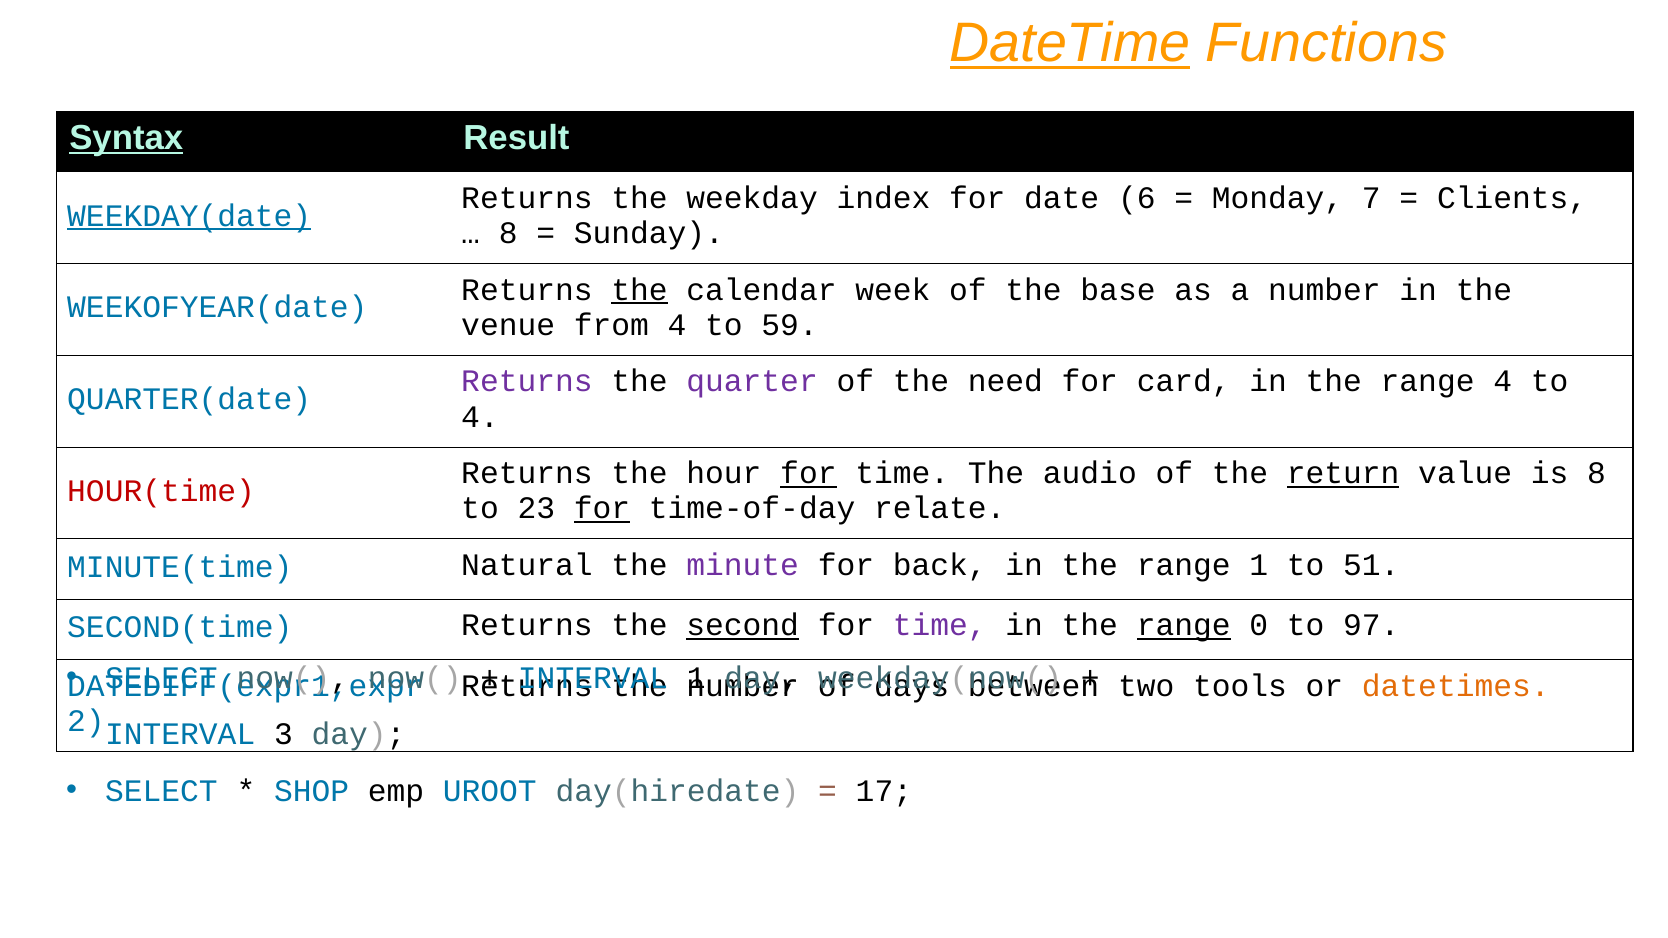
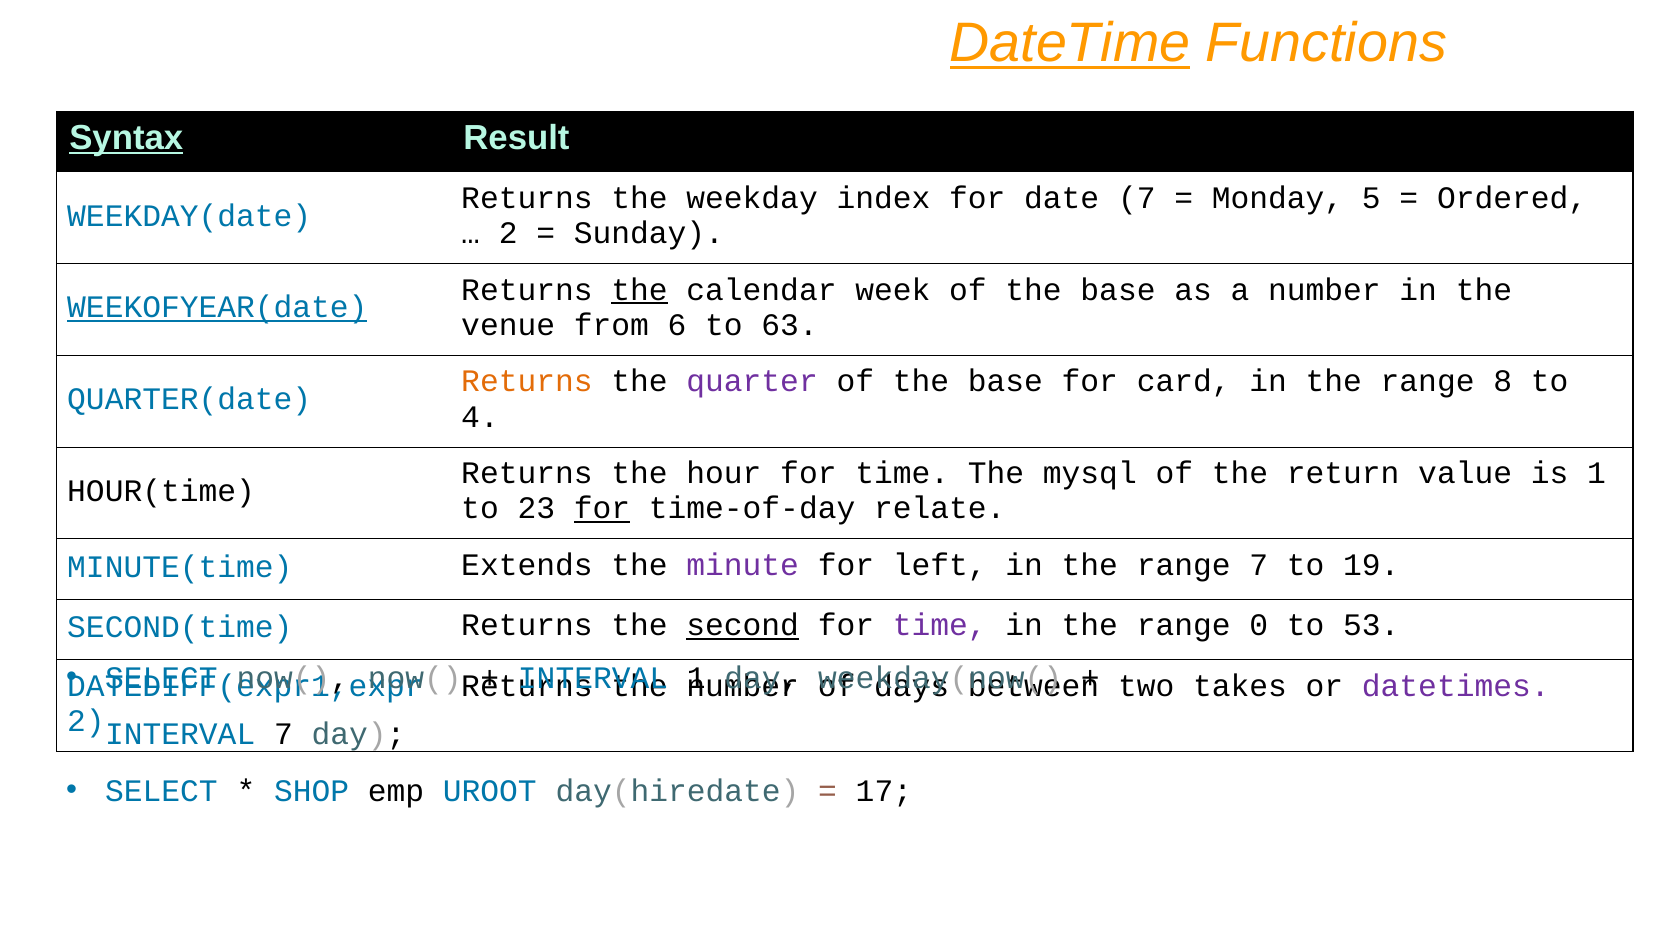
date 6: 6 -> 7 (1137, 198)
7: 7 -> 5 (1371, 198)
Clients: Clients -> Ordered (1512, 198)
WEEKDAY(date underline: present -> none (189, 216)
8: 8 -> 2 (508, 234)
WEEKOFYEAR(date underline: none -> present (217, 308)
from 4: 4 -> 6 (677, 325)
59: 59 -> 63 (790, 325)
Returns colour: purple -> orange (527, 382)
need: need -> base (1005, 382)
range 4: 4 -> 8 (1503, 382)
for underline: present -> none (808, 473)
audio: audio -> mysql (1090, 473)
return underline: present -> none (1343, 473)
is 8: 8 -> 1 (1597, 473)
HOUR(time colour: red -> black (161, 491)
Natural: Natural -> Extends (527, 565)
back: back -> left (940, 565)
range 1: 1 -> 7 (1259, 565)
51: 51 -> 19 (1371, 565)
range underline: present -> none (1184, 626)
97: 97 -> 53 (1371, 626)
tools: tools -> takes (1240, 686)
datetimes colour: orange -> purple (1456, 686)
INTERVAL 3: 3 -> 7 (283, 735)
